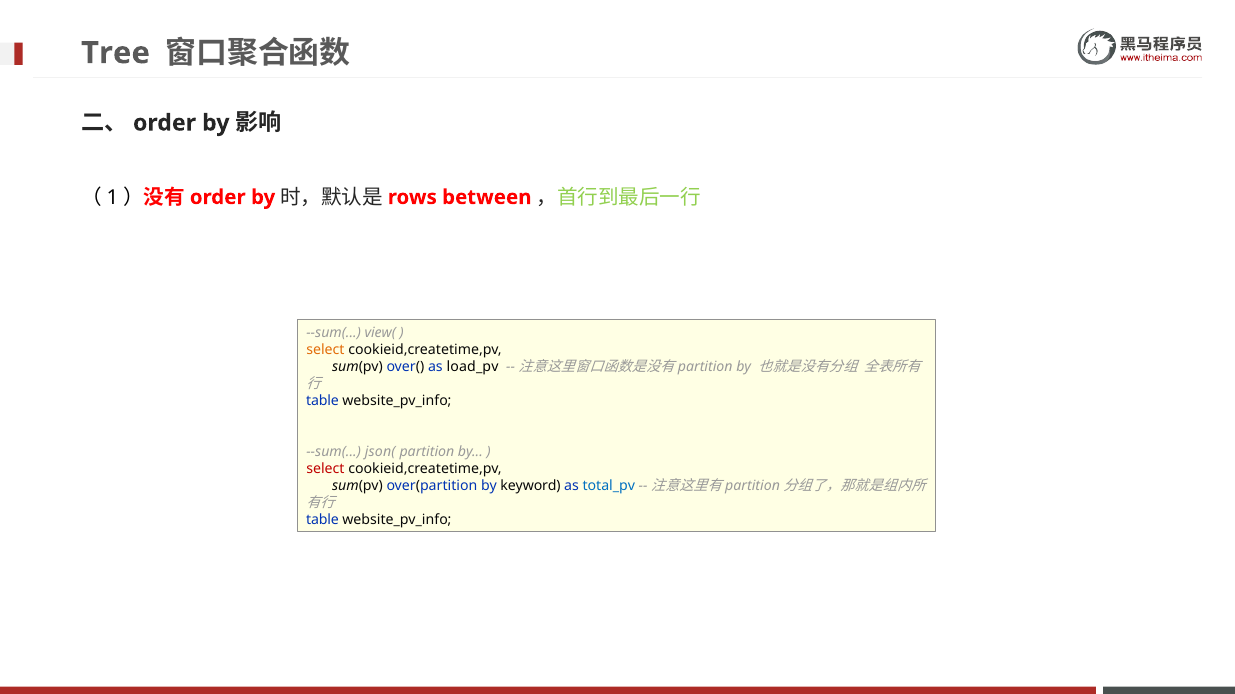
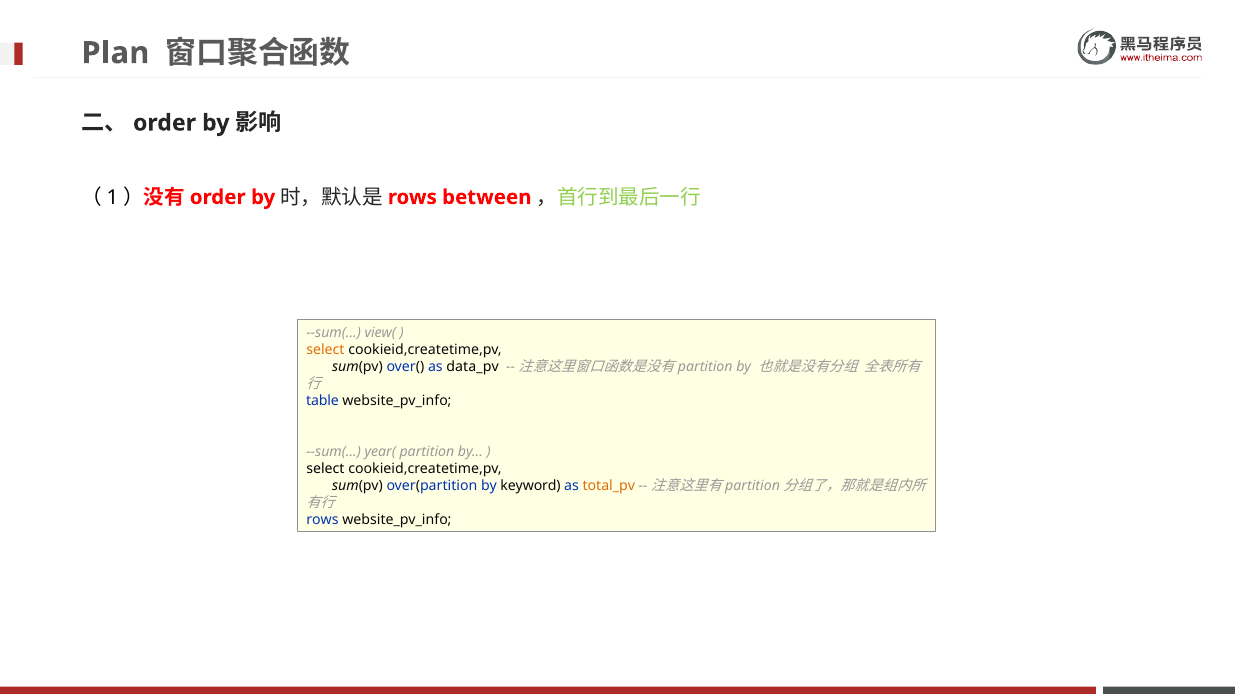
Tree: Tree -> Plan (115, 53)
load_pv: load_pv -> data_pv (473, 367)
json(: json( -> year( (380, 452)
select colour: red -> black (325, 469)
total_pv colour: blue -> orange (609, 486)
table: table -> rows (322, 520)
